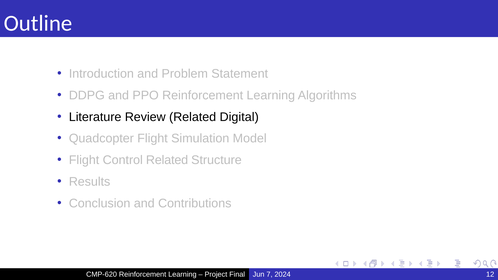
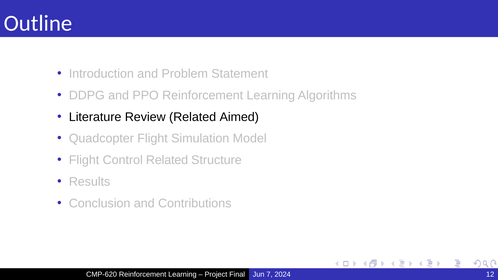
Digital: Digital -> Aimed (239, 117)
